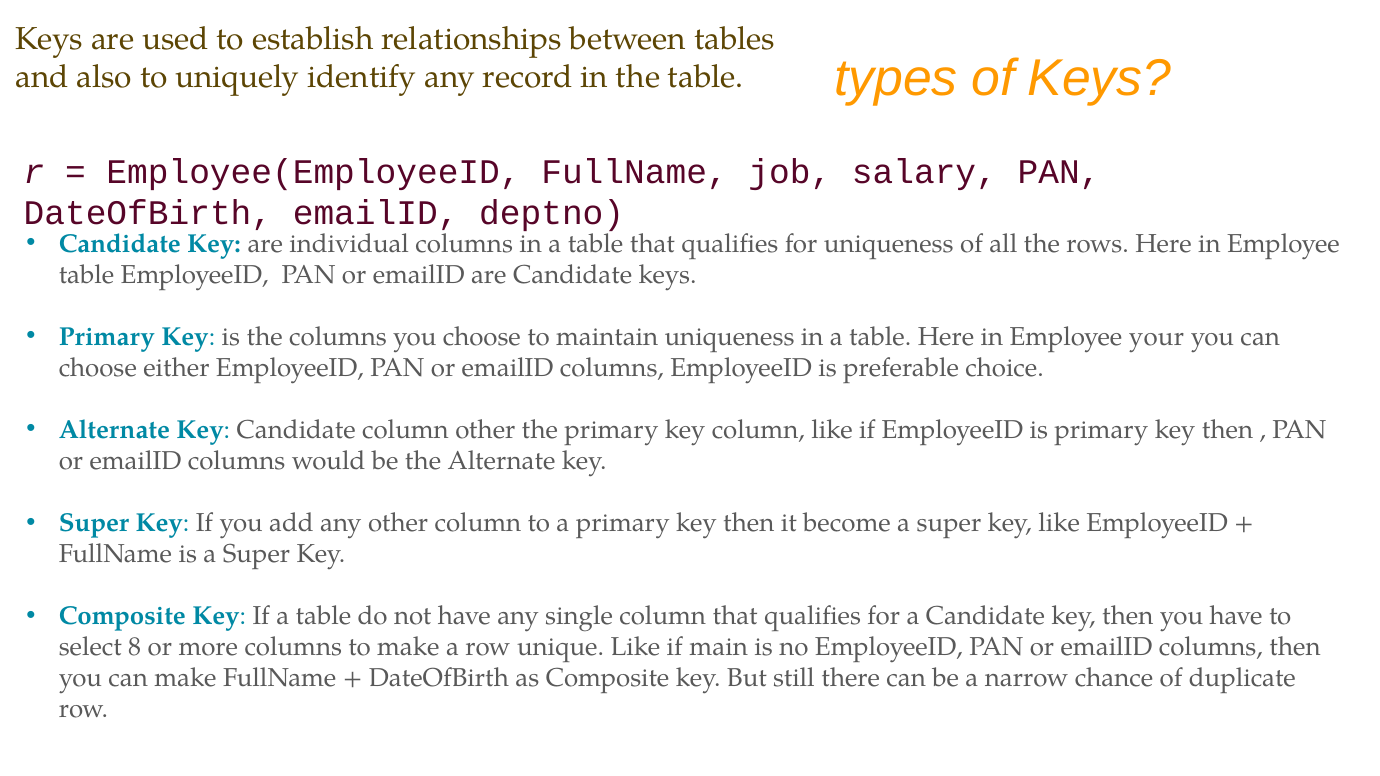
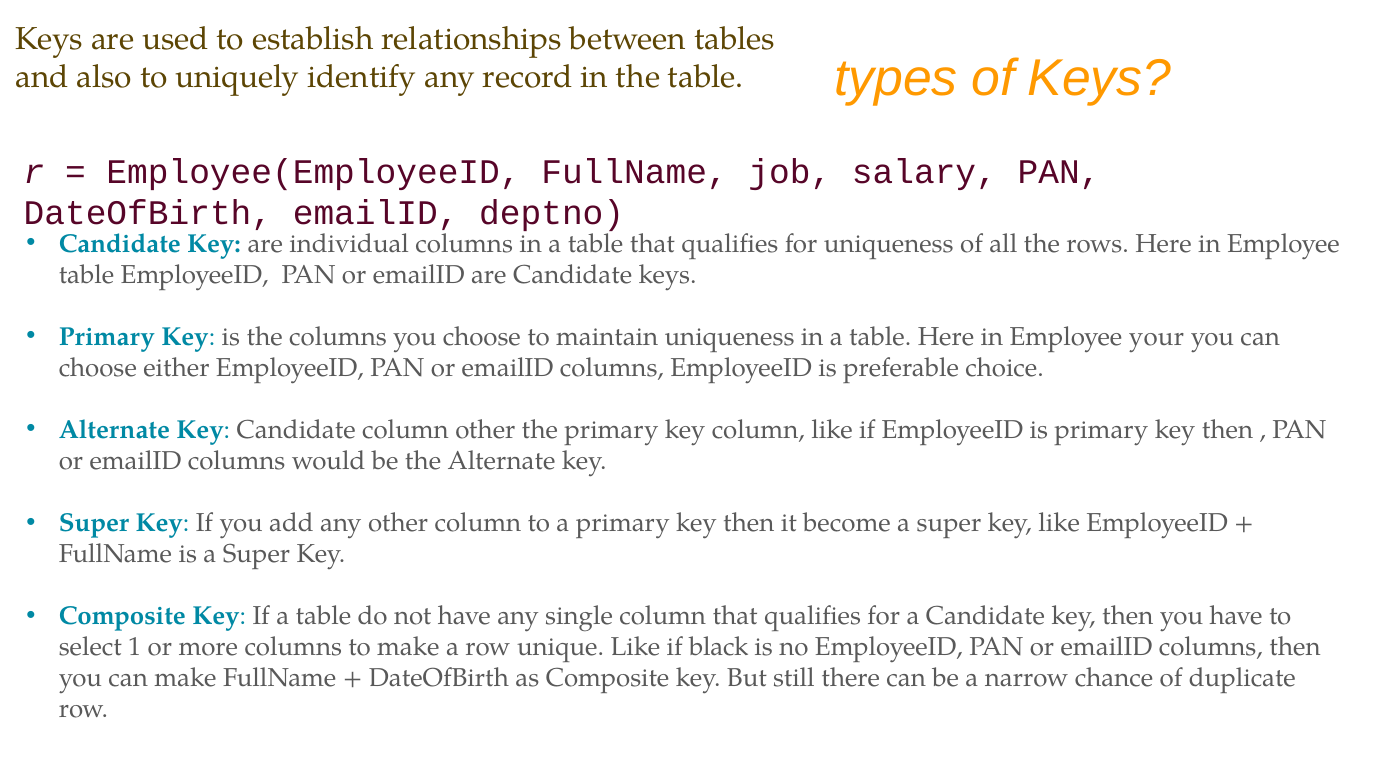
8: 8 -> 1 (135, 647)
main: main -> black (719, 647)
